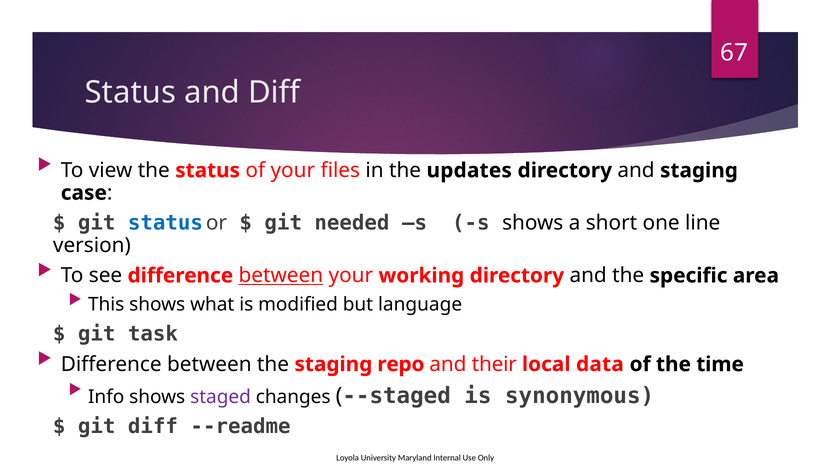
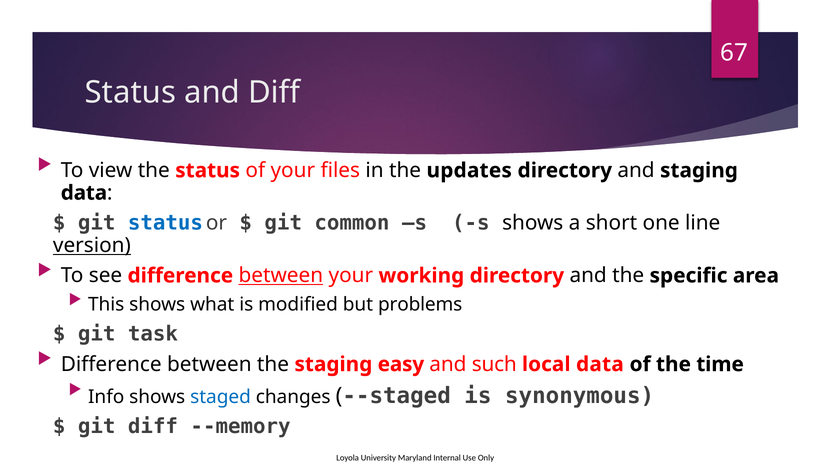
case: case -> data (84, 193)
needed: needed -> common (352, 223)
version underline: none -> present (92, 246)
language: language -> problems (420, 305)
repo: repo -> easy (401, 365)
their: their -> such (494, 365)
staged colour: purple -> blue (221, 397)
--readme: --readme -> --memory (241, 427)
